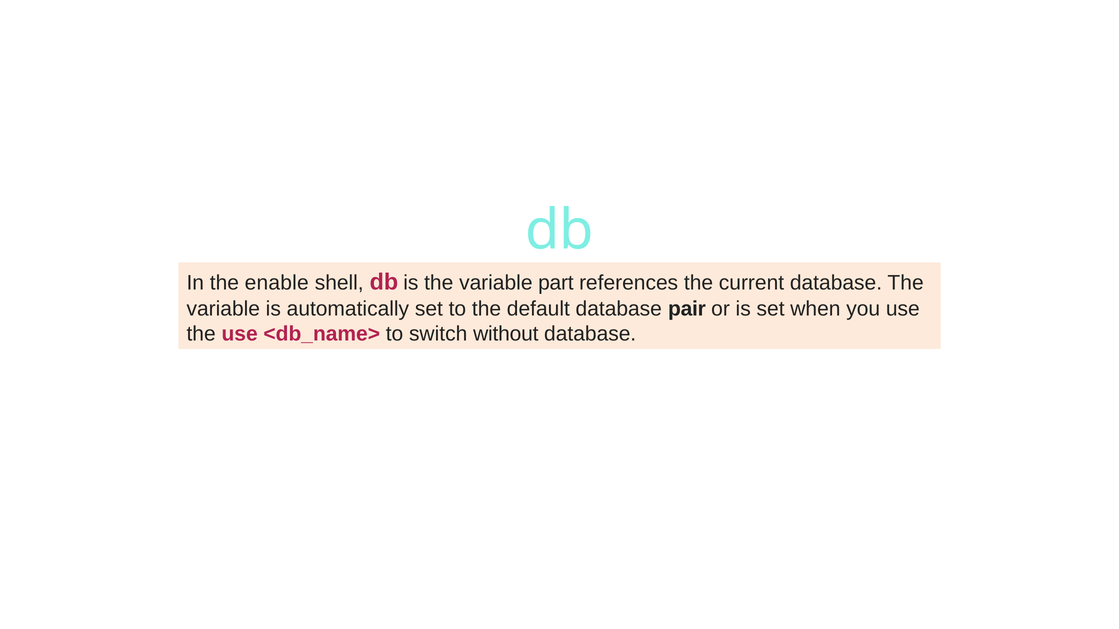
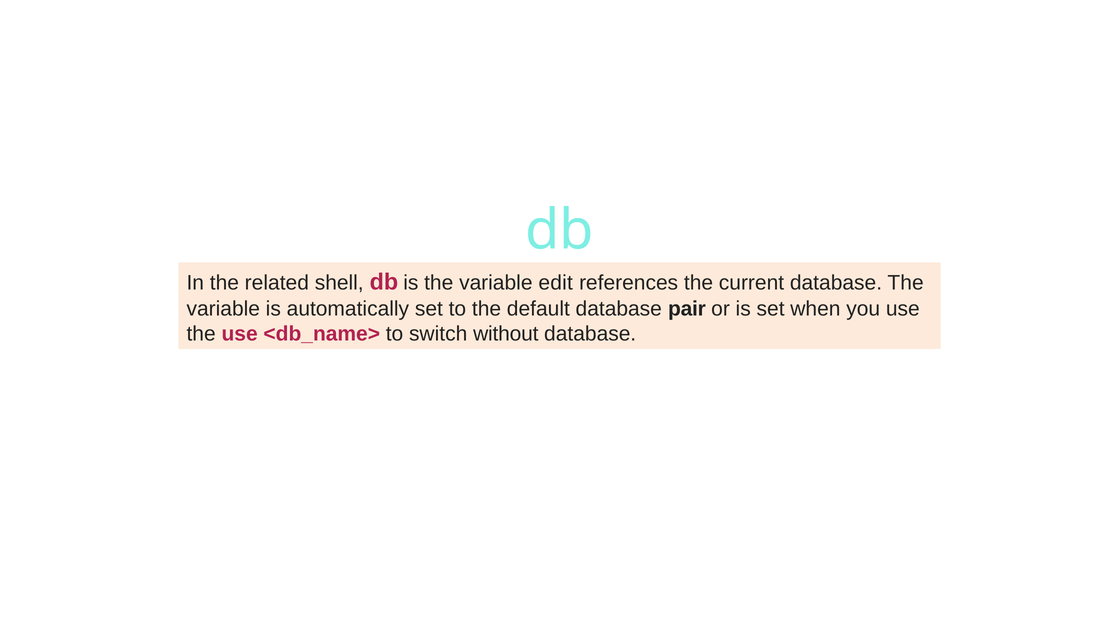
enable: enable -> related (277, 283)
part: part -> edit (556, 283)
